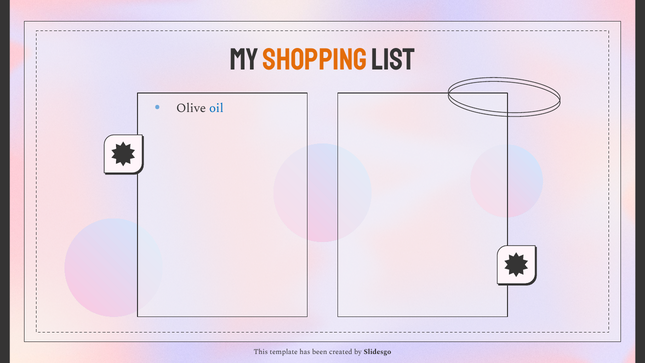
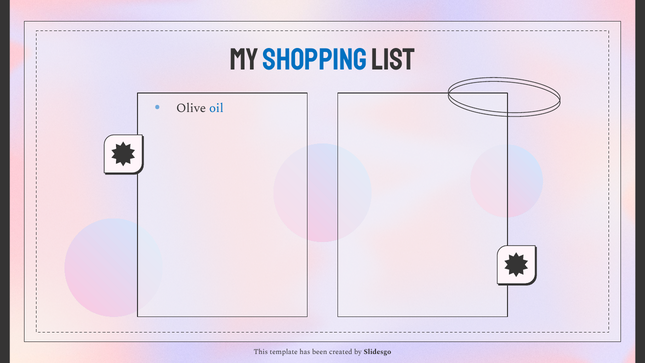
shopping colour: orange -> blue (315, 60)
